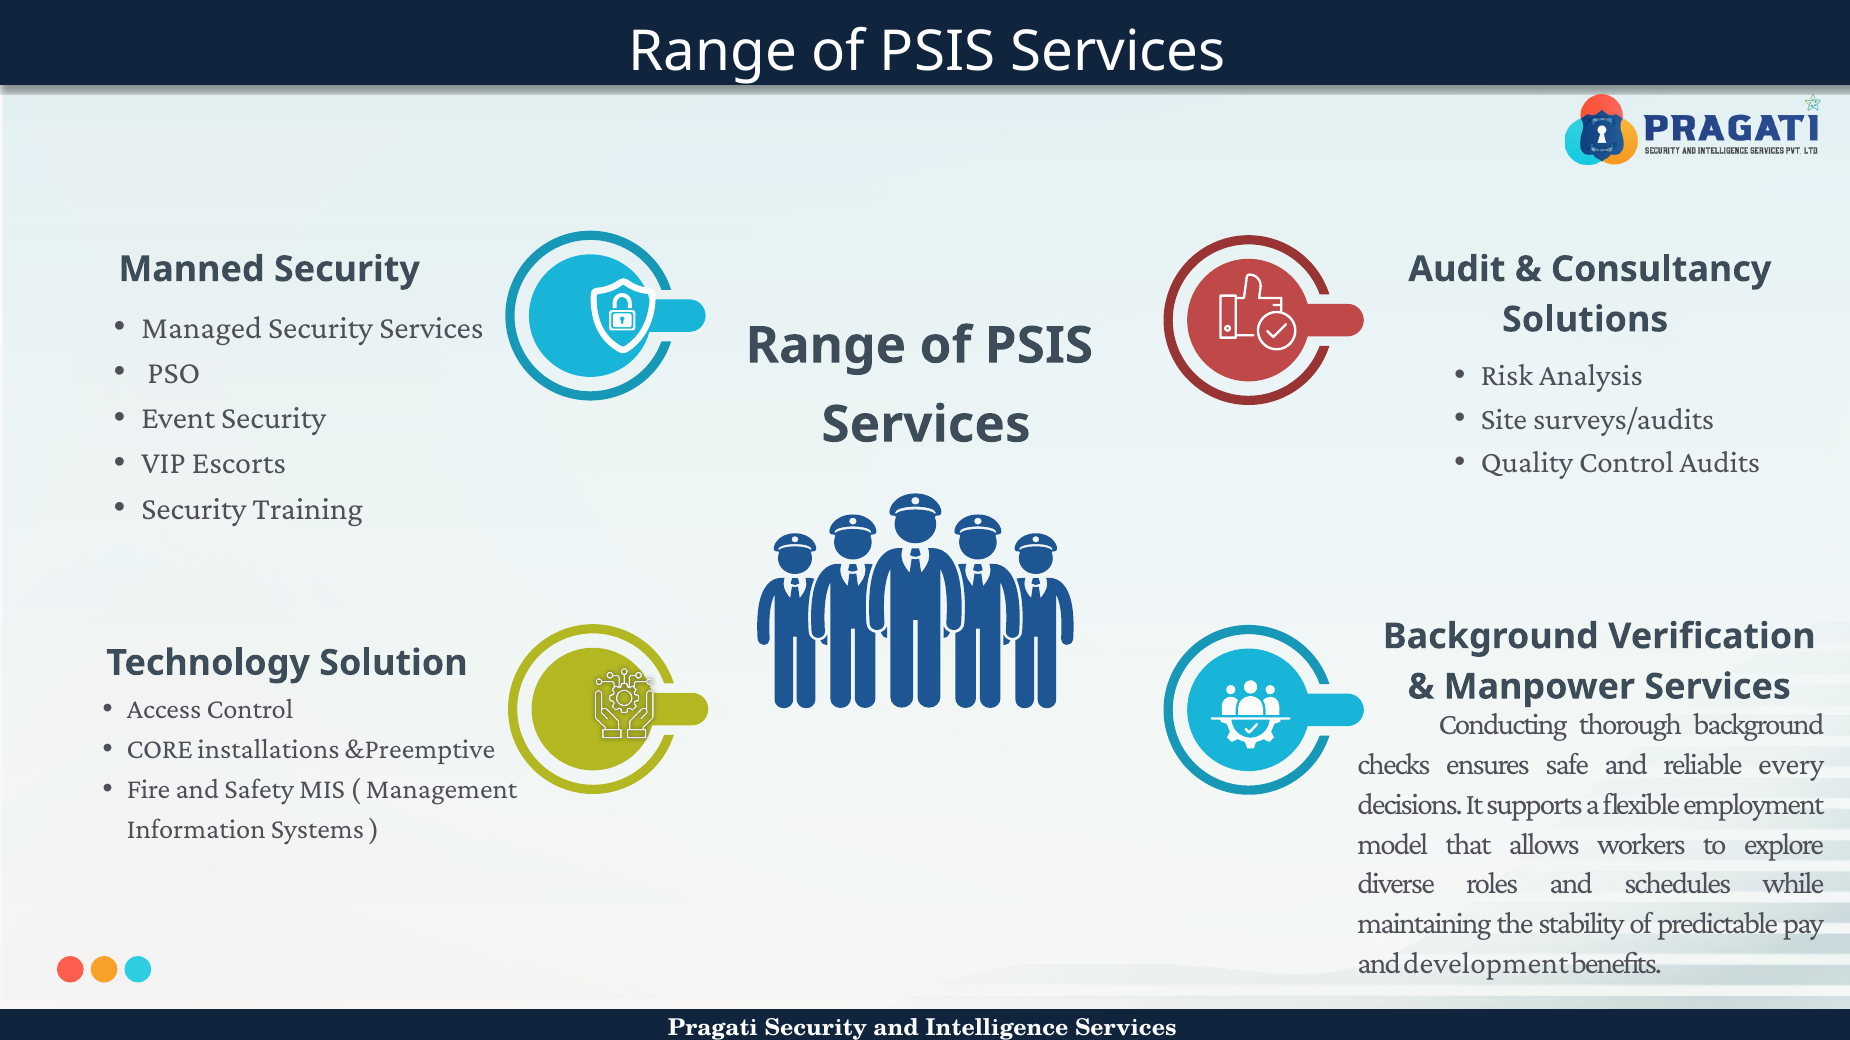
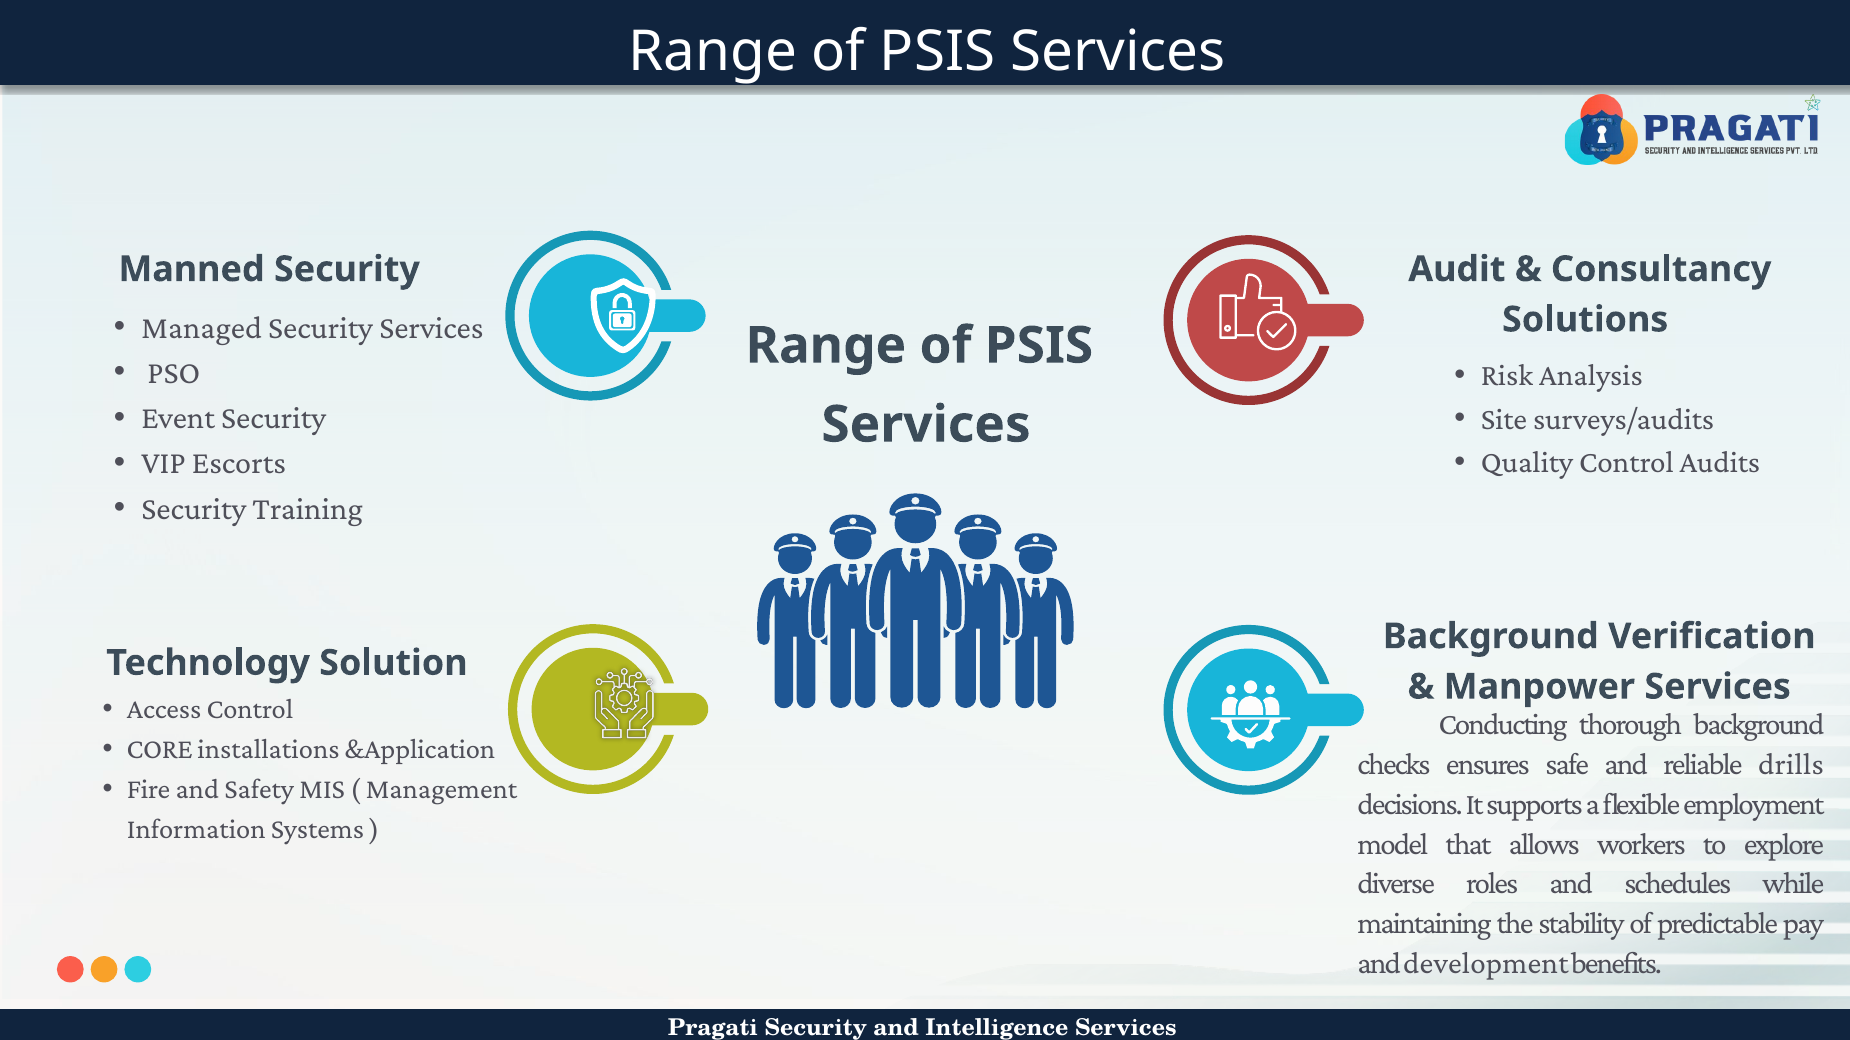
&Preemptive: &Preemptive -> &Application (420, 750)
every: every -> drills (1791, 765)
